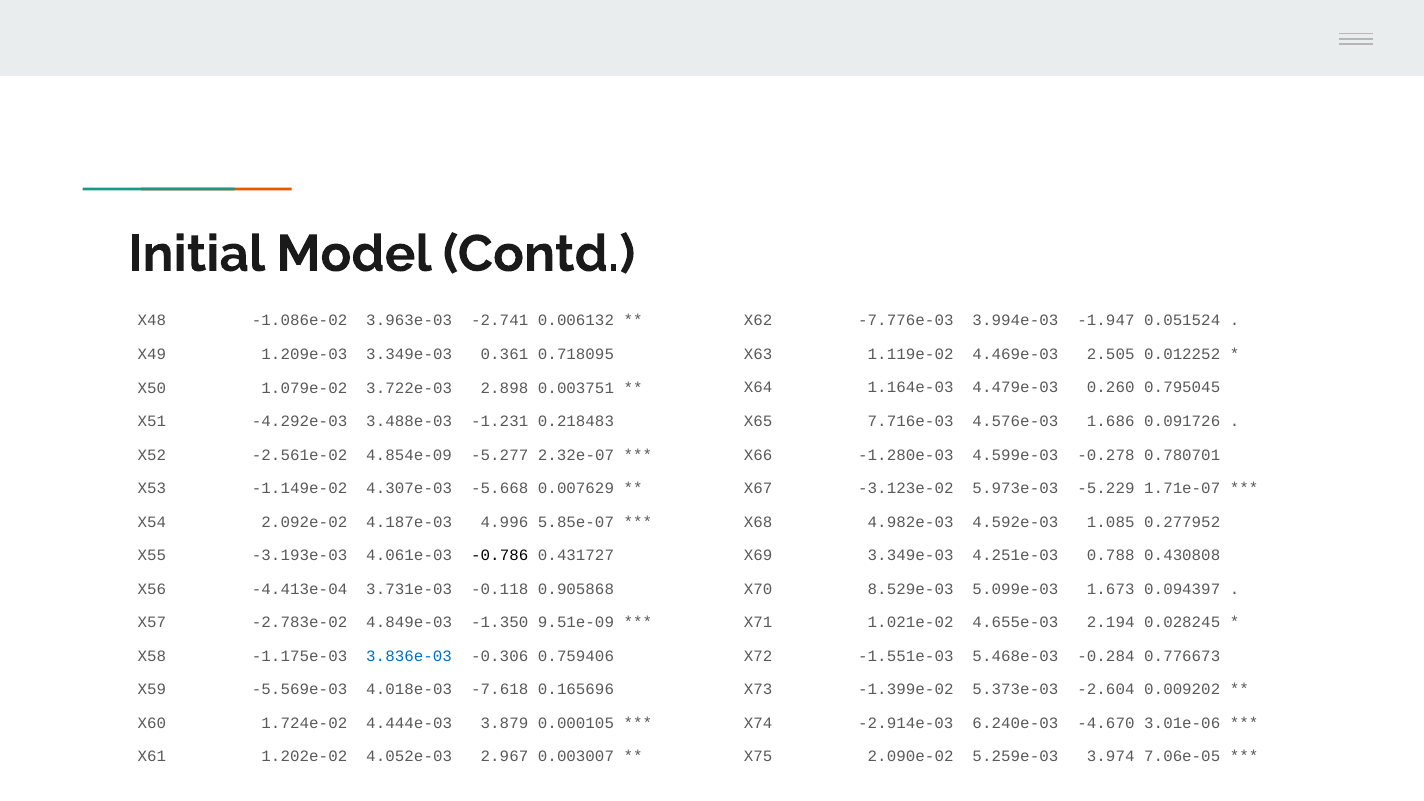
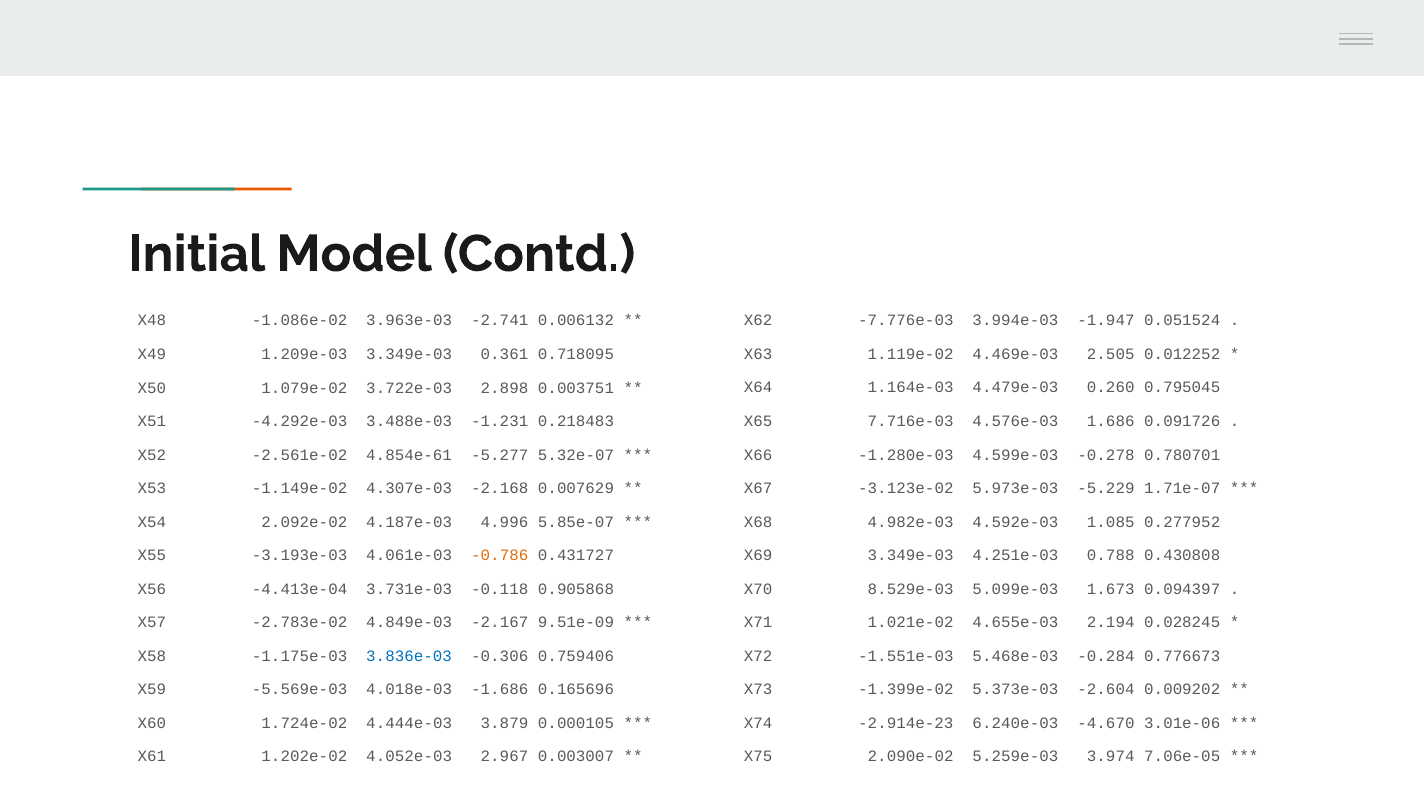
4.854e-09: 4.854e-09 -> 4.854e-61 (409, 455)
2.32e-07: 2.32e-07 -> 5.32e-07 (576, 455)
-5.668: -5.668 -> -2.168 (500, 488)
-0.786 colour: black -> orange (500, 555)
-1.350: -1.350 -> -2.167 (500, 623)
-7.618: -7.618 -> -1.686 (500, 690)
-2.914e-03: -2.914e-03 -> -2.914e-23 (906, 723)
